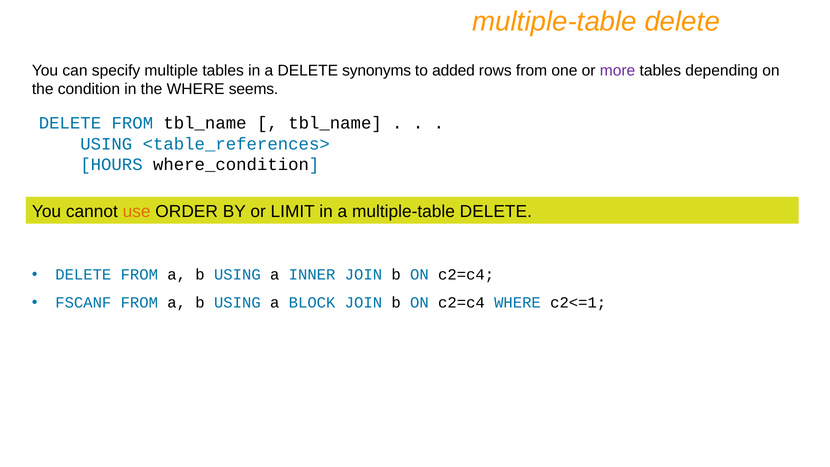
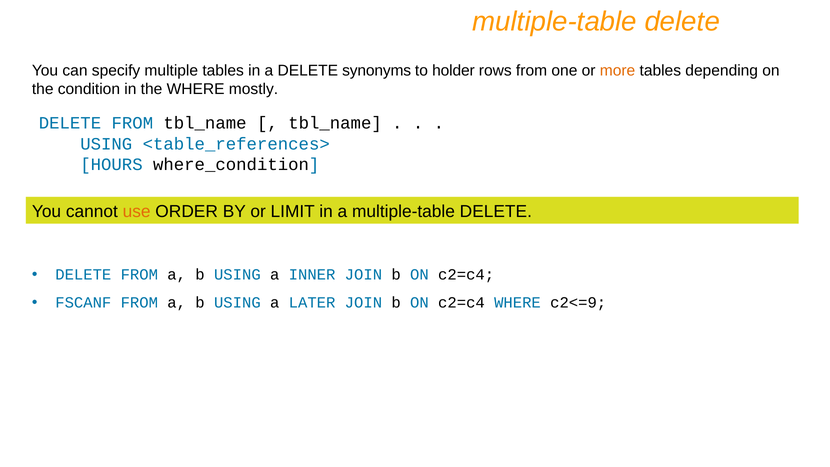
added: added -> holder (453, 71)
more colour: purple -> orange (618, 71)
seems: seems -> mostly (253, 89)
BLOCK: BLOCK -> LATER (312, 303)
c2<=1: c2<=1 -> c2<=9 (578, 303)
